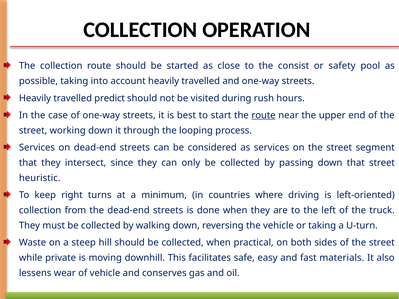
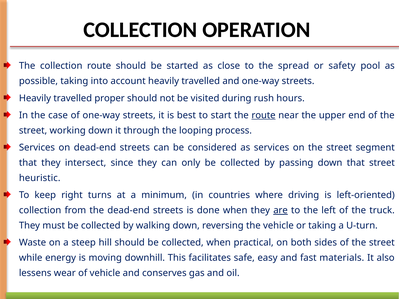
consist: consist -> spread (294, 66)
predict: predict -> proper (110, 98)
are underline: none -> present (281, 210)
private: private -> energy (61, 258)
